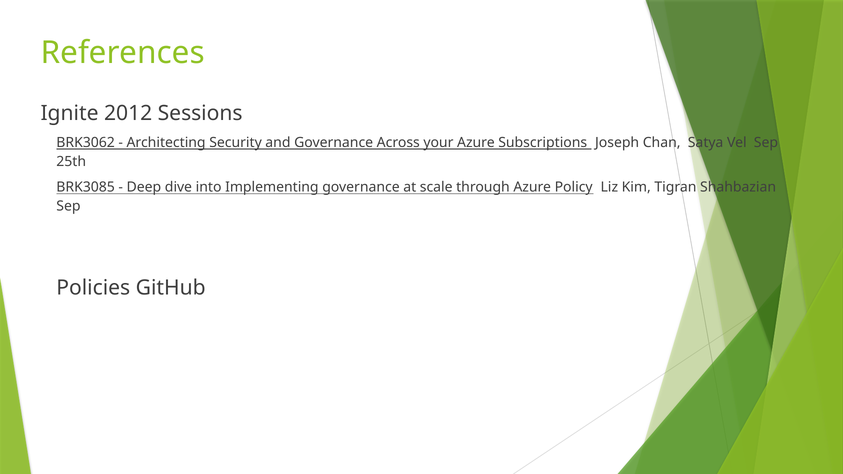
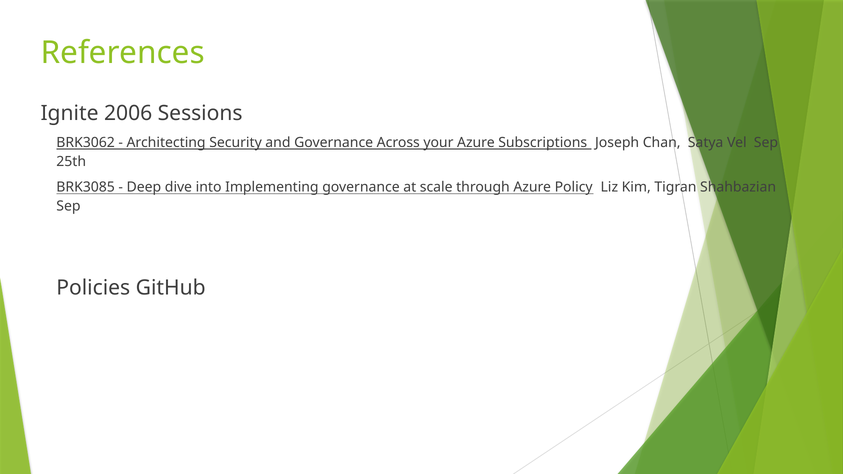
2012: 2012 -> 2006 (128, 113)
